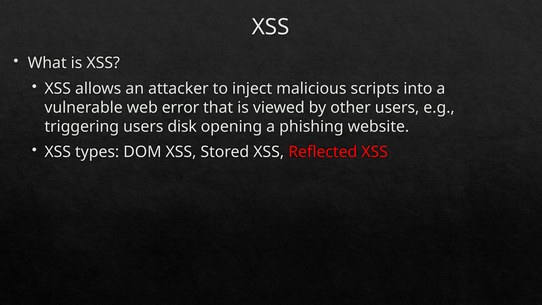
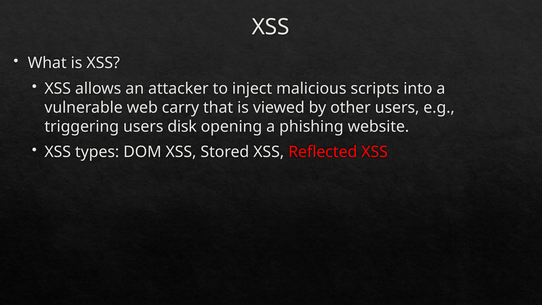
error: error -> carry (180, 107)
